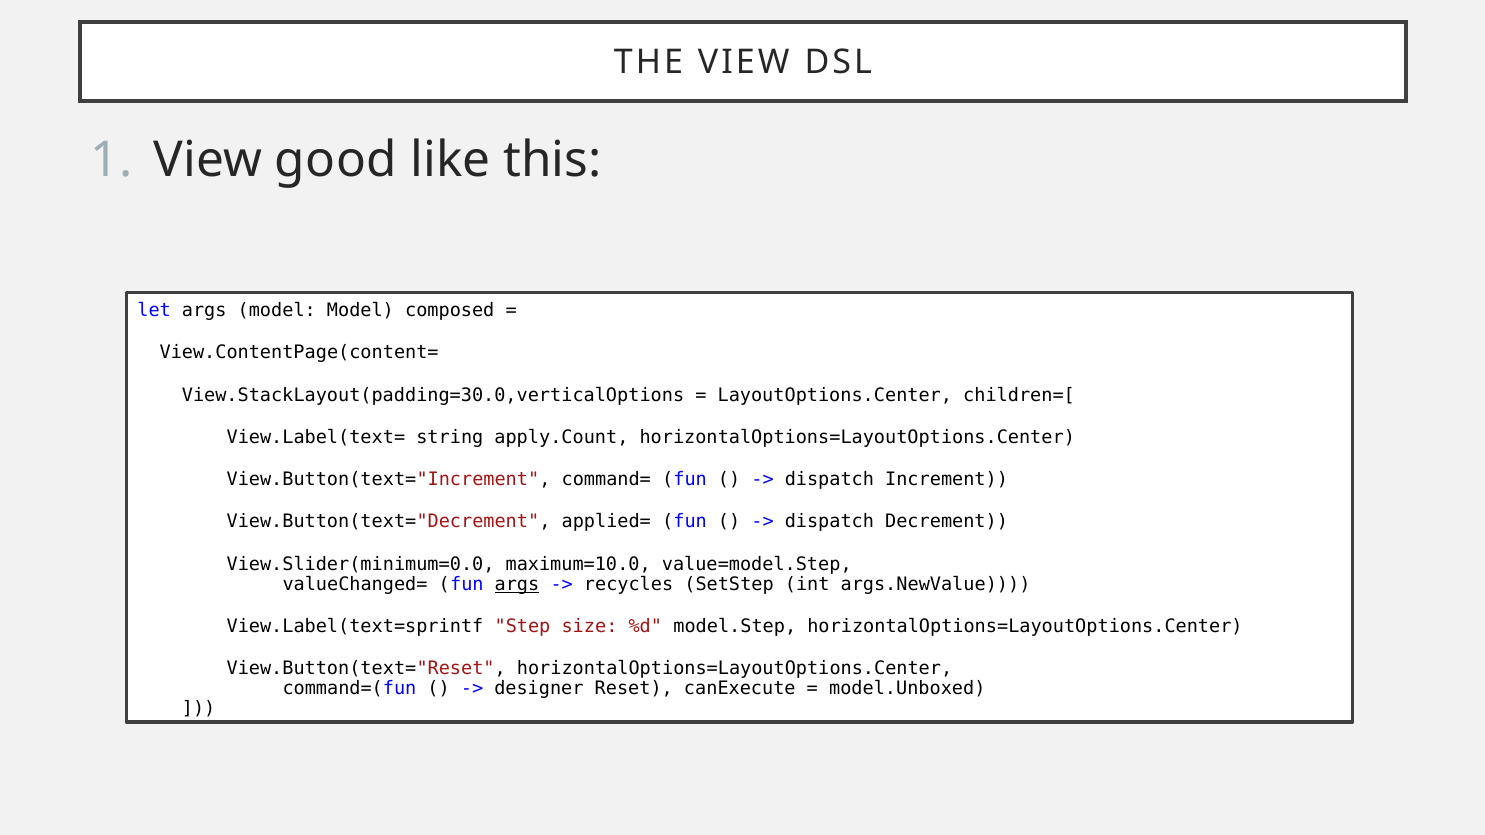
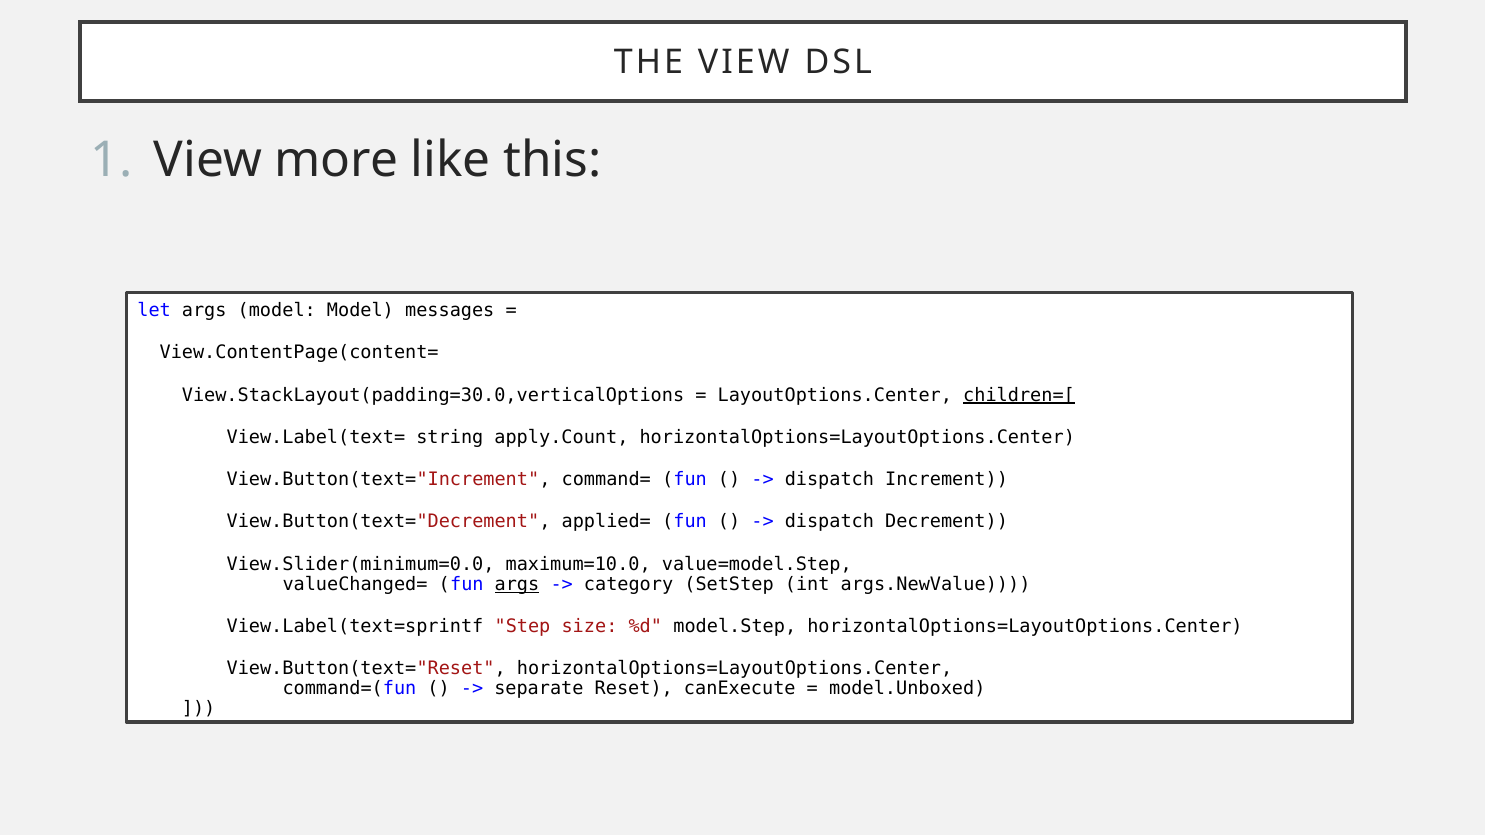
good: good -> more (336, 160)
composed: composed -> messages (450, 311)
children=[ underline: none -> present (1019, 395)
recycles: recycles -> category (629, 584)
designer: designer -> separate (539, 689)
